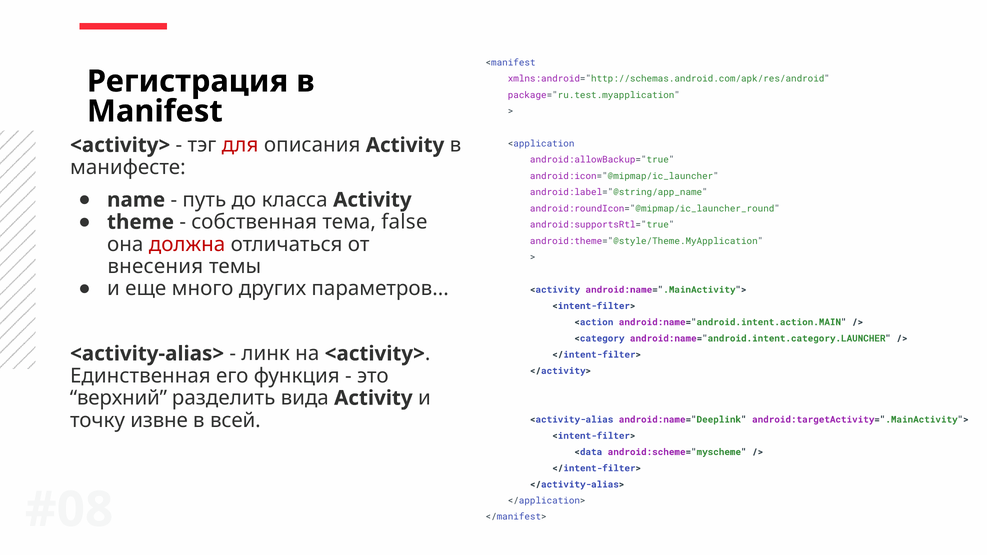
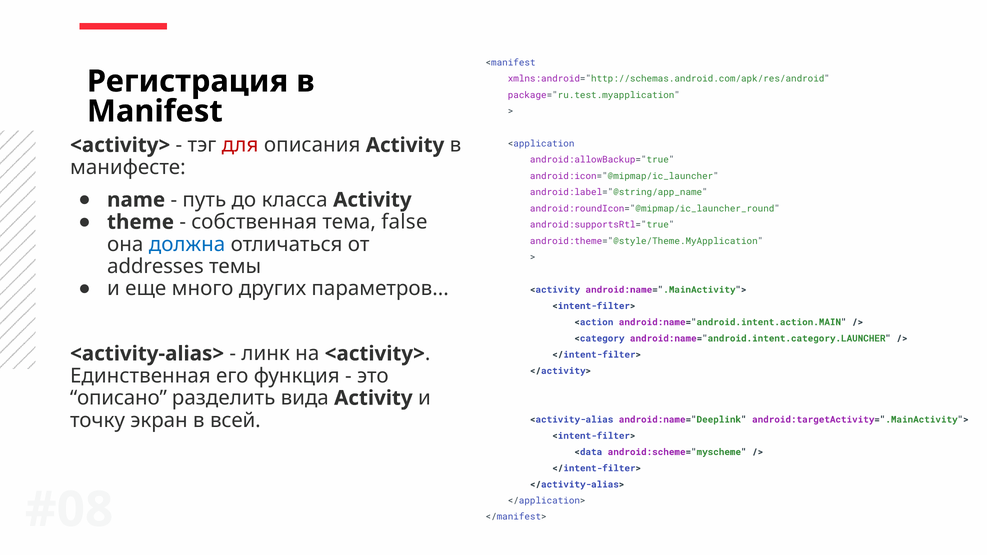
должна colour: red -> blue (187, 244)
внесения: внесения -> addresses (155, 267)
верхний: верхний -> описано (118, 398)
извне: извне -> экран (159, 420)
